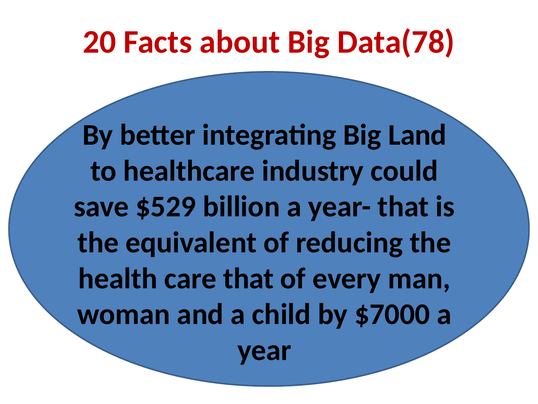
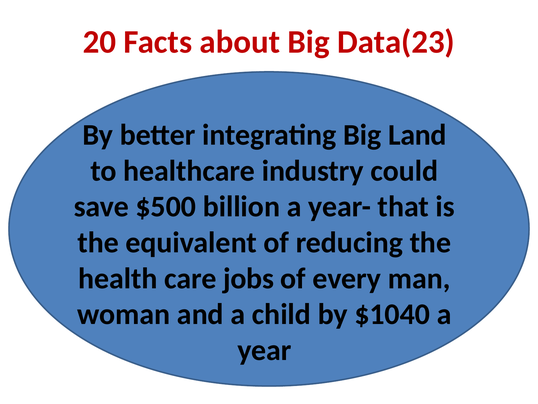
Data(78: Data(78 -> Data(23 (396, 42)
$529: $529 -> $500 (166, 206)
care that: that -> jobs (249, 278)
$7000: $7000 -> $1040 (392, 314)
